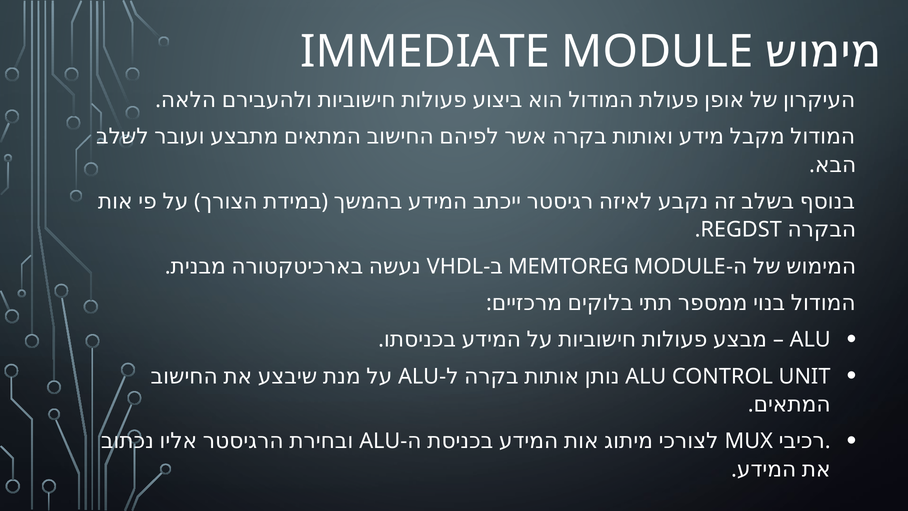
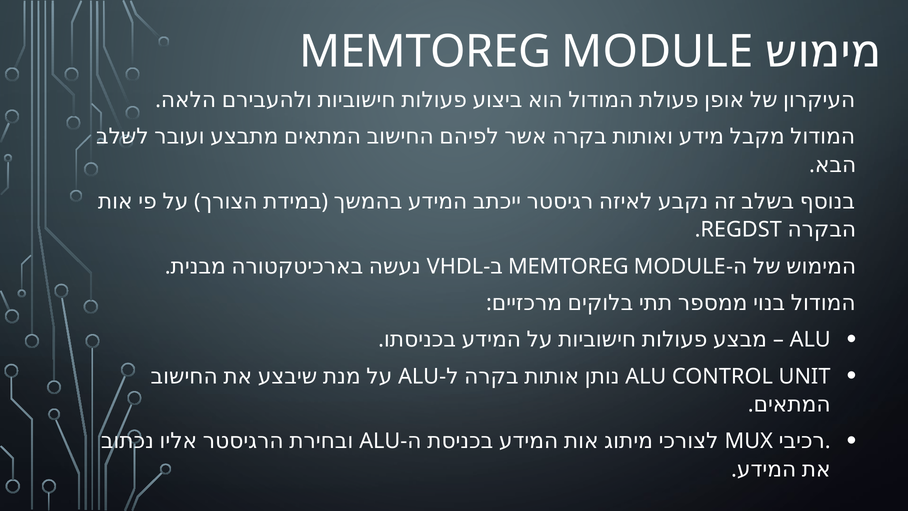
IMMEDIATE: IMMEDIATE -> MEMTOREG (425, 52)
